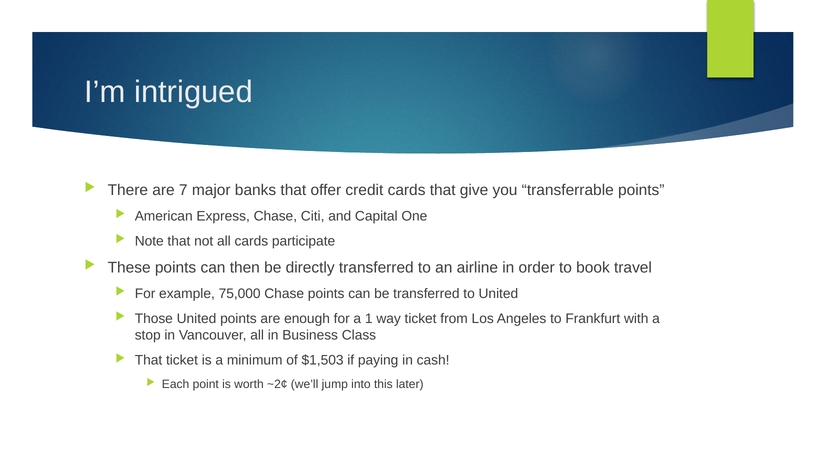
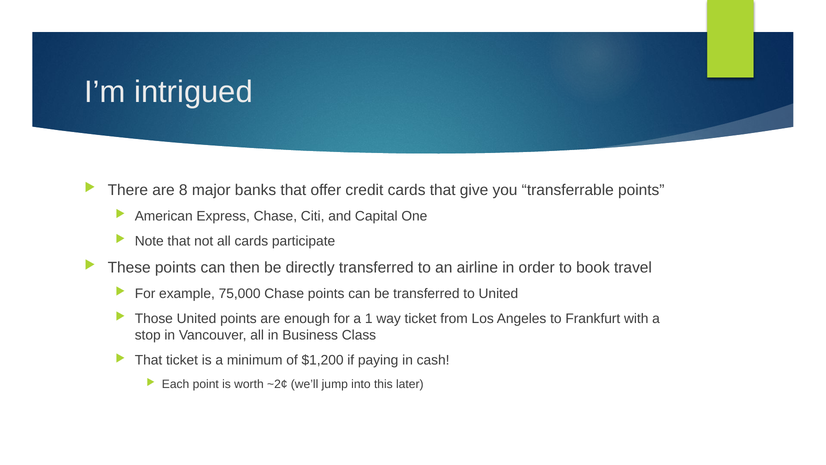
7: 7 -> 8 (183, 190)
$1,503: $1,503 -> $1,200 (323, 360)
